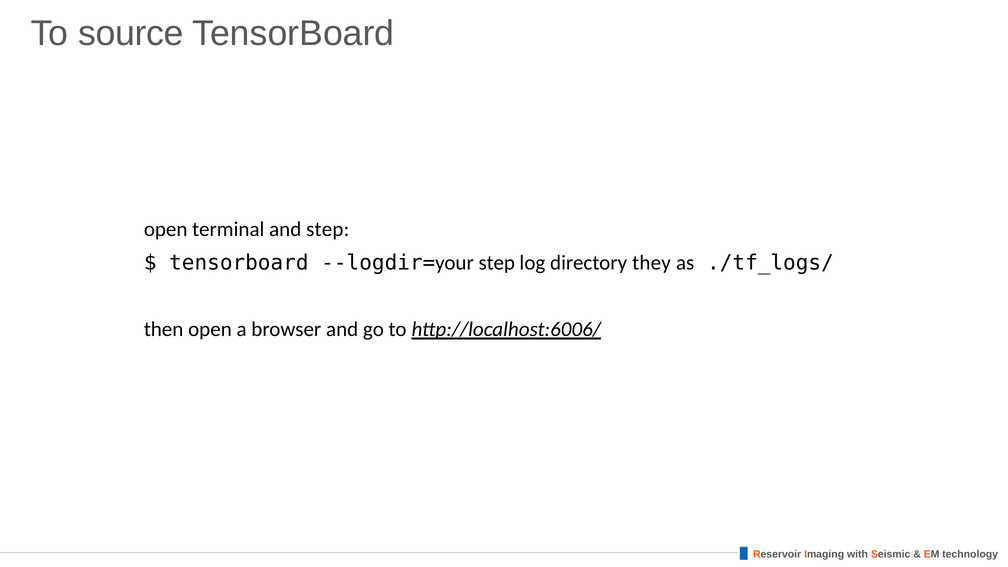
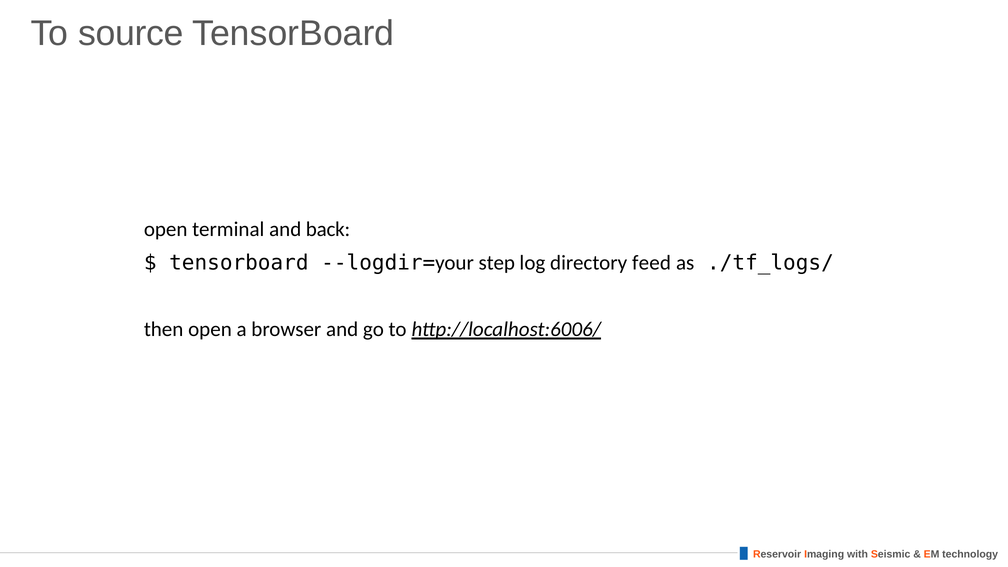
and step: step -> back (328, 229)
they: they -> feed (652, 263)
